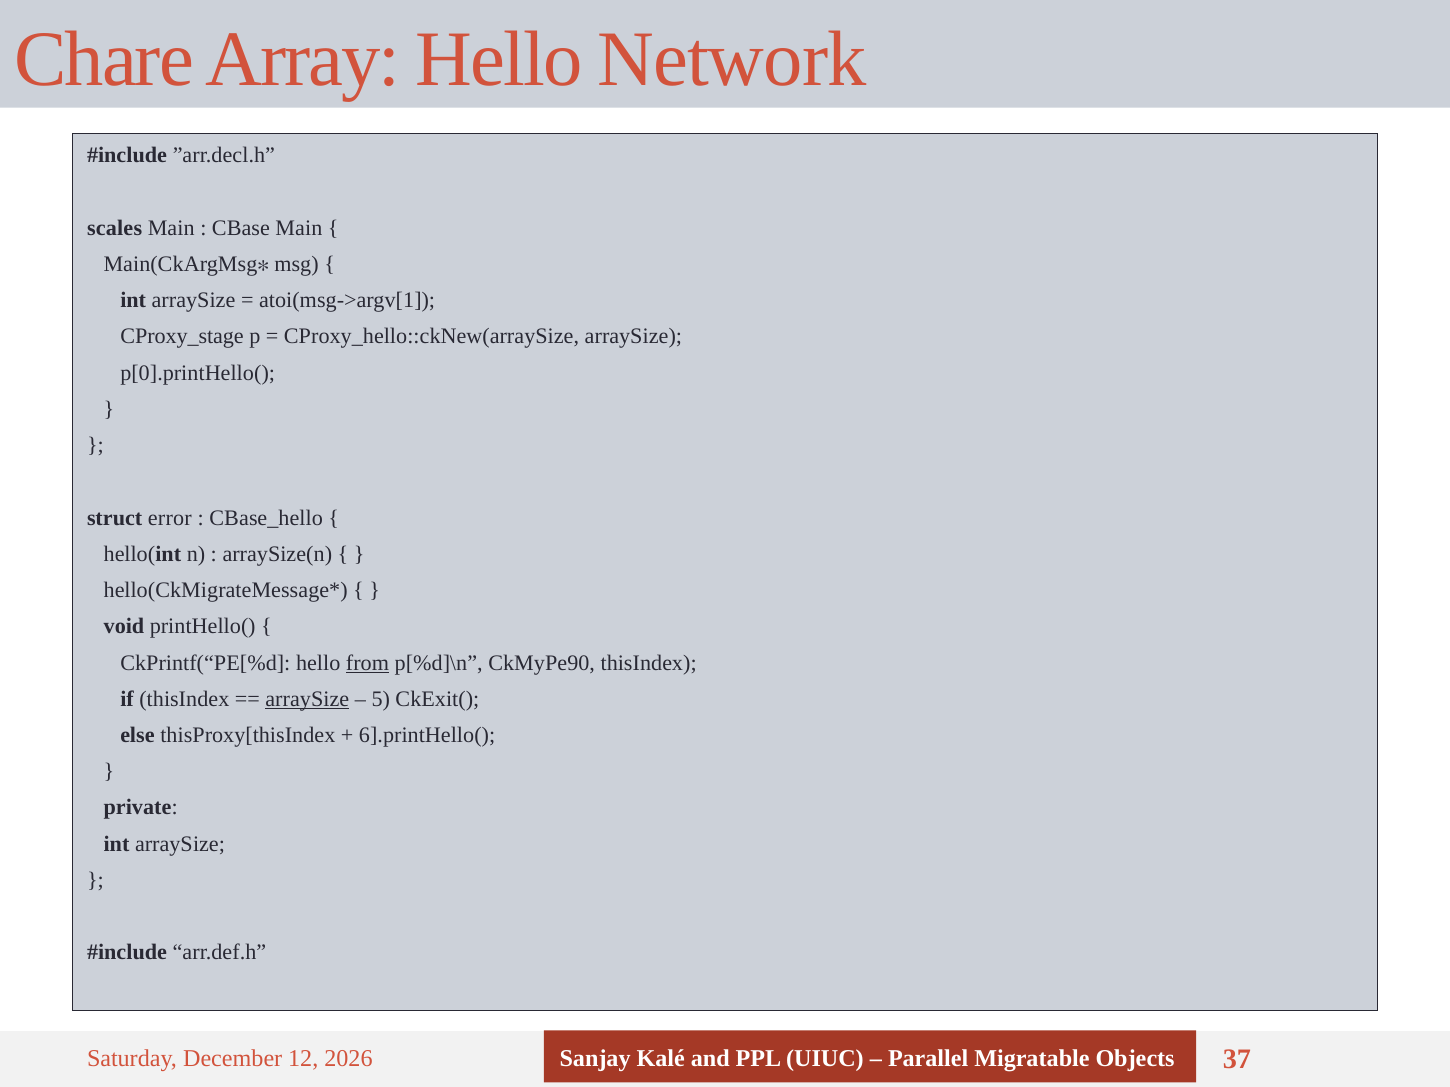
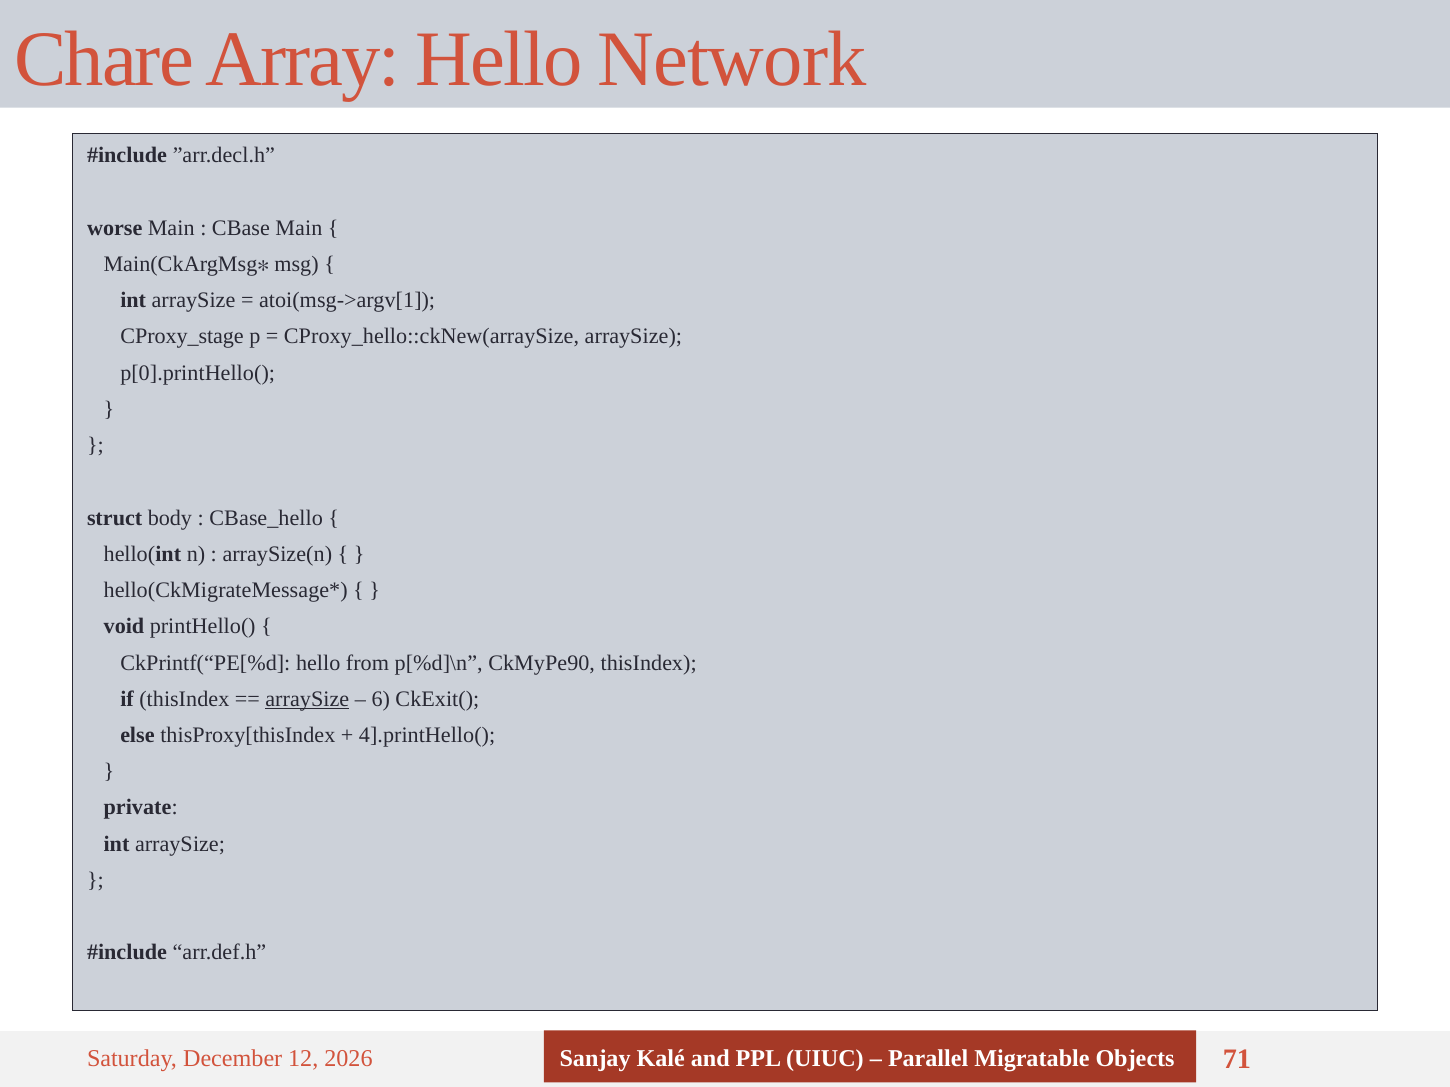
scales: scales -> worse (115, 228)
error: error -> body (170, 518)
from underline: present -> none (367, 663)
5: 5 -> 6 (381, 699)
6].printHello(: 6].printHello( -> 4].printHello( (427, 736)
37: 37 -> 71 (1237, 1060)
